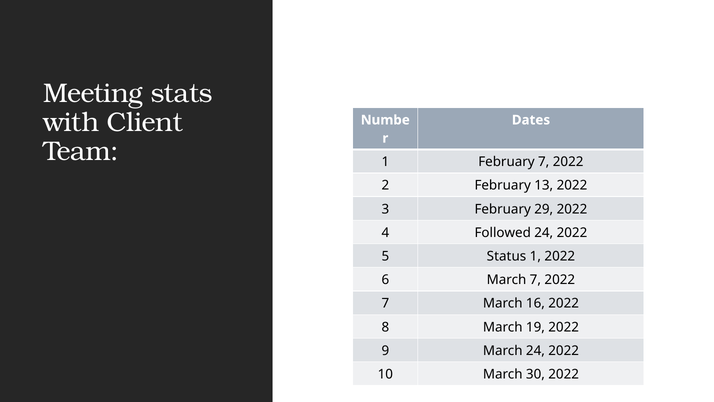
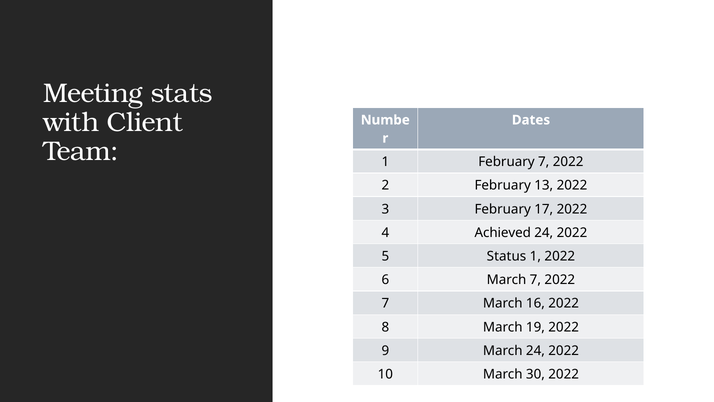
29: 29 -> 17 (544, 209)
Followed: Followed -> Achieved (503, 232)
